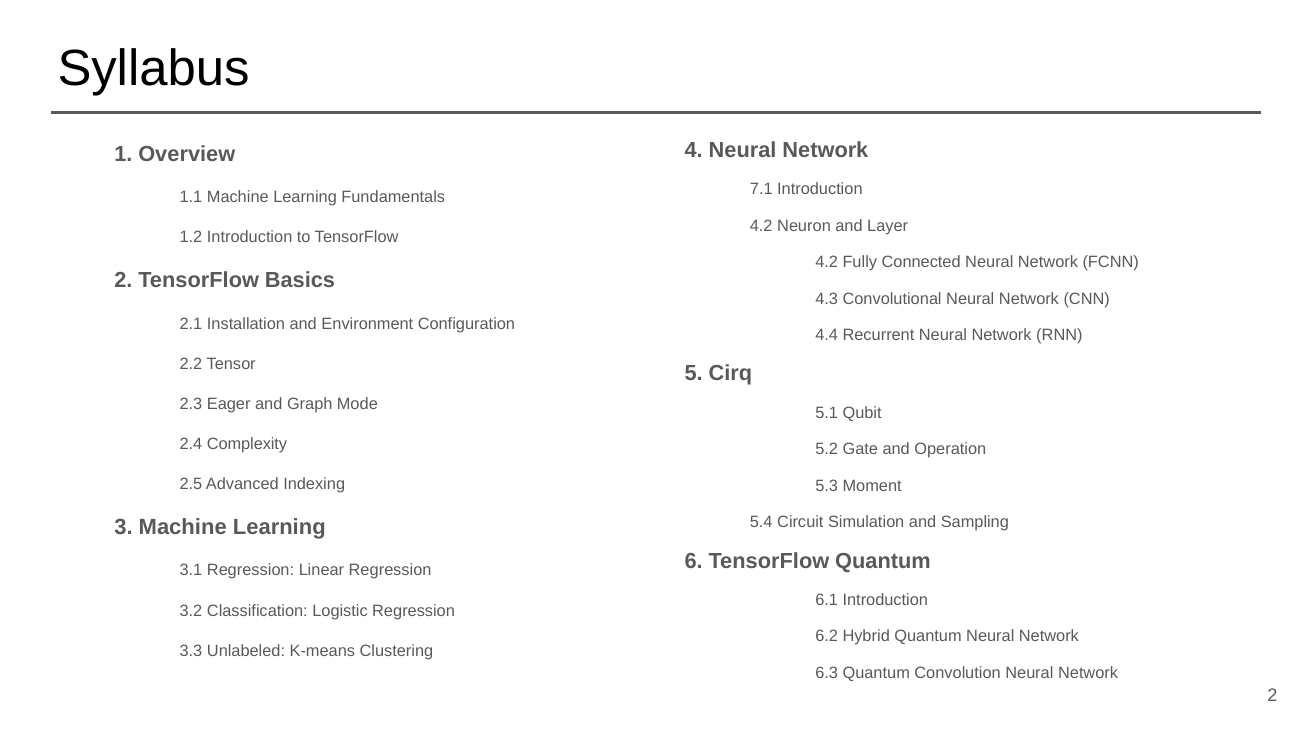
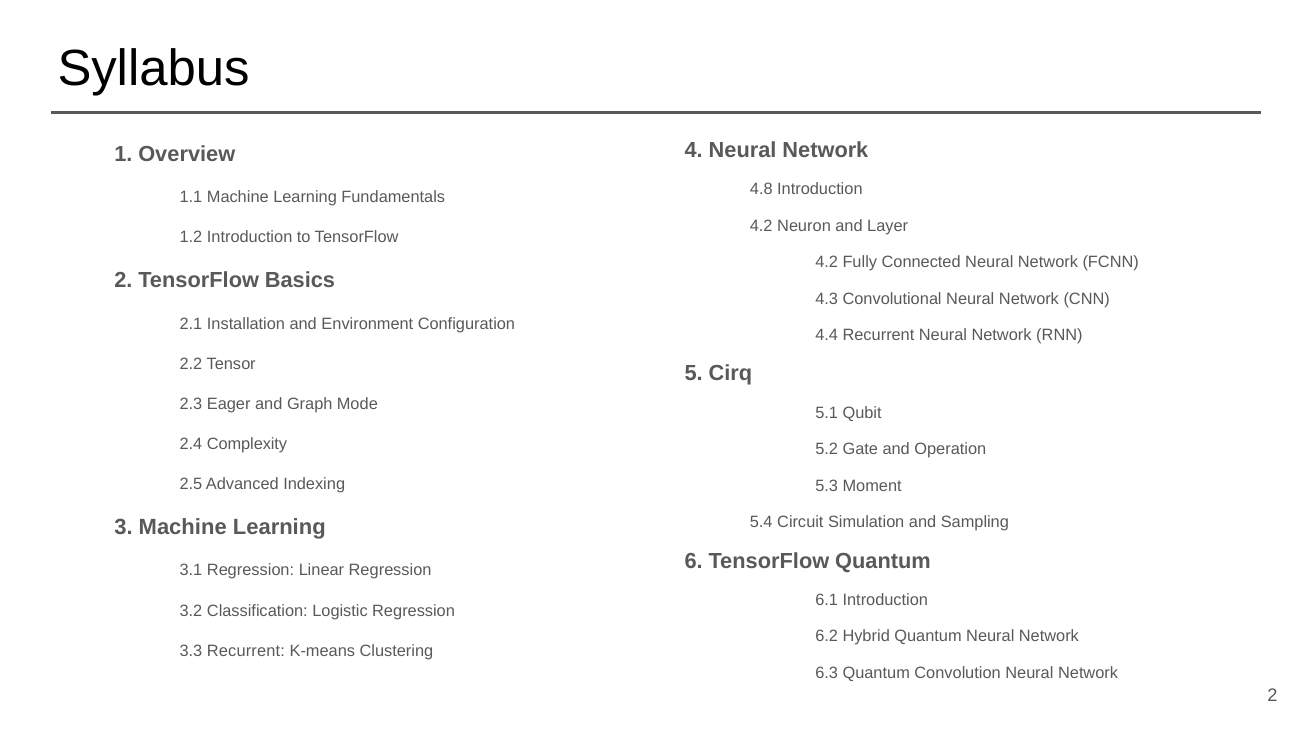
7.1: 7.1 -> 4.8 (761, 189)
3.3 Unlabeled: Unlabeled -> Recurrent (246, 651)
